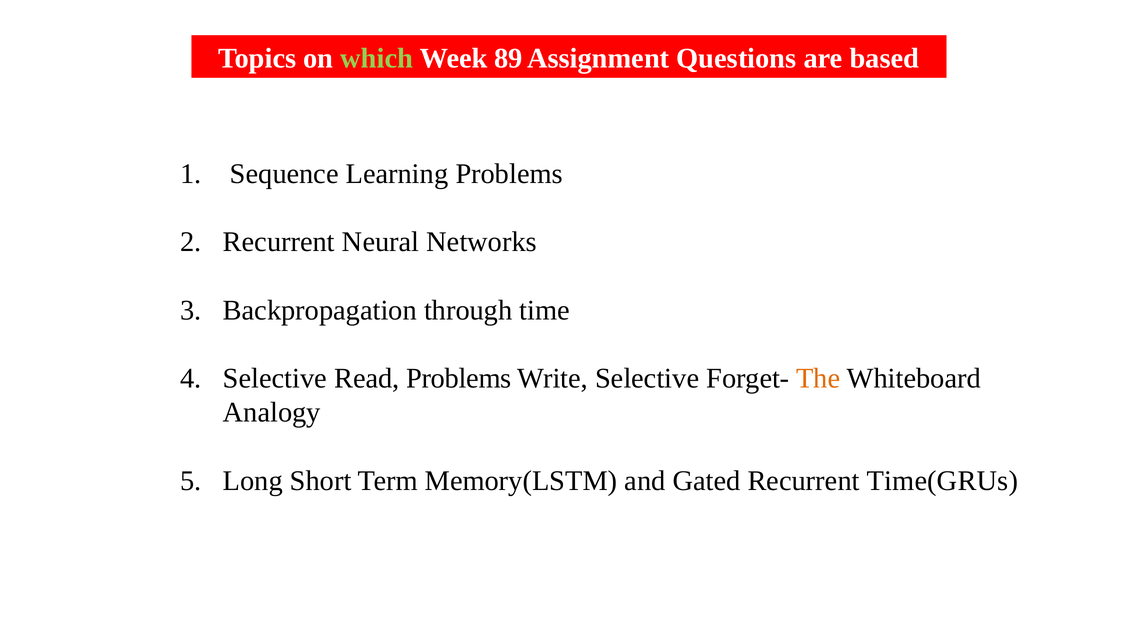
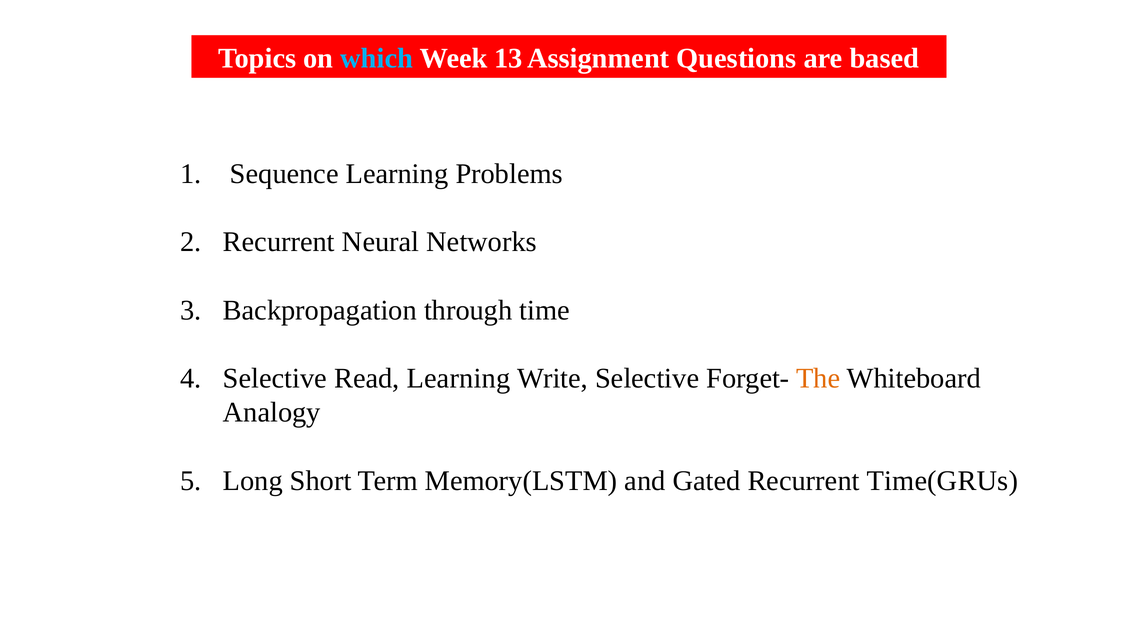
which colour: light green -> light blue (377, 58)
89: 89 -> 13 (508, 58)
Read Problems: Problems -> Learning (459, 379)
